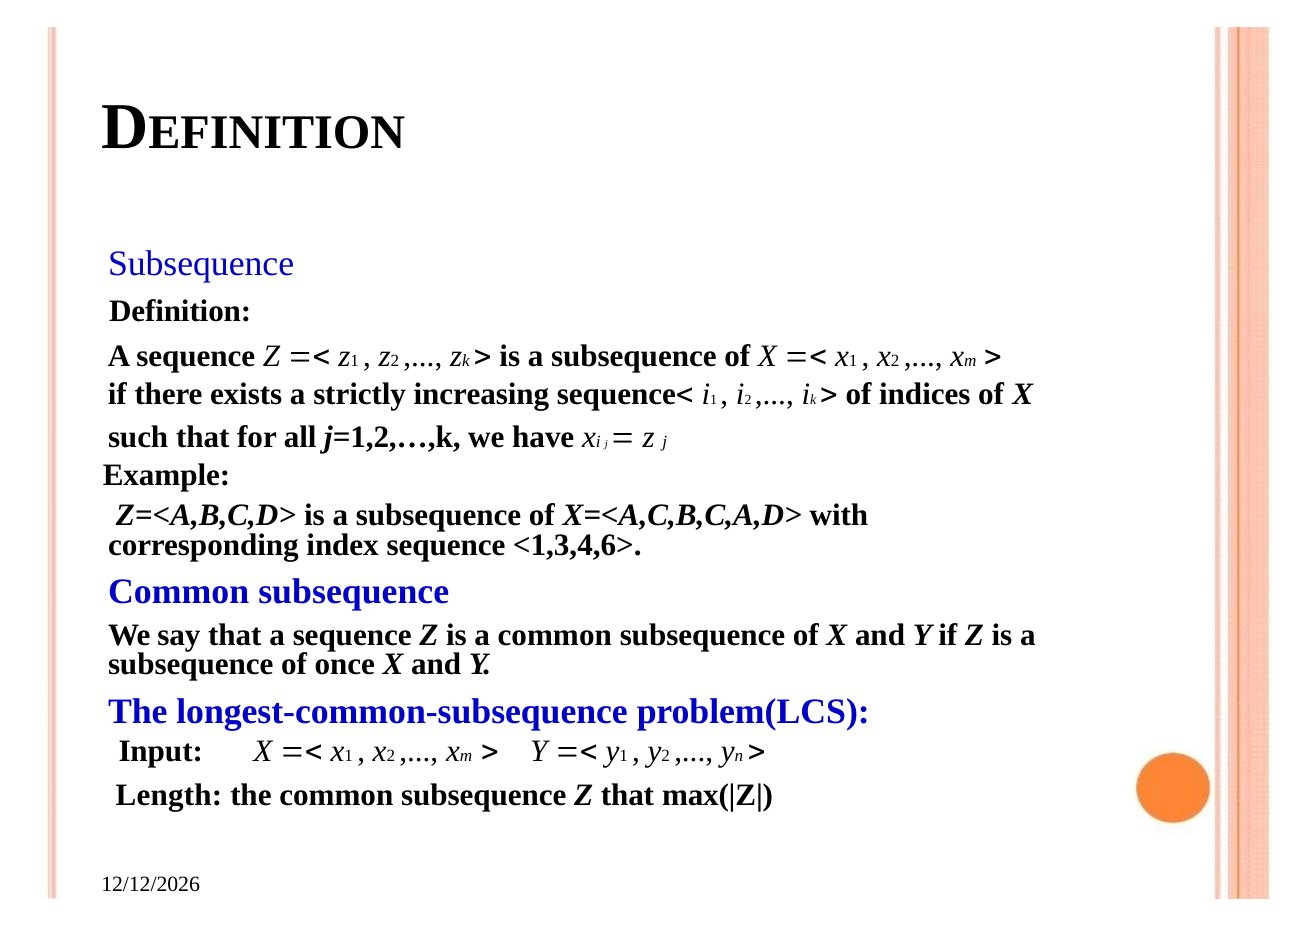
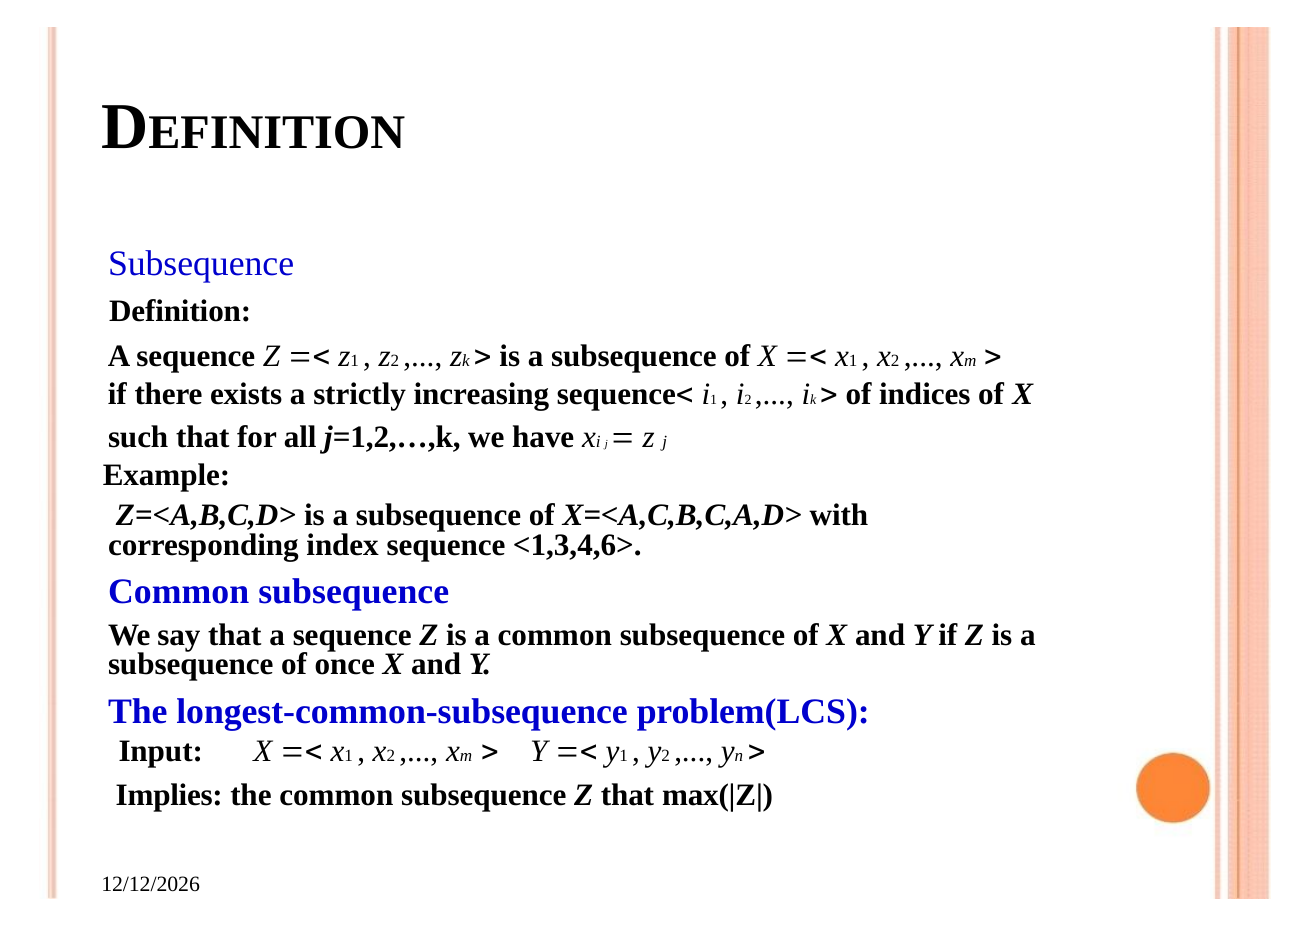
Length: Length -> Implies (169, 796)
